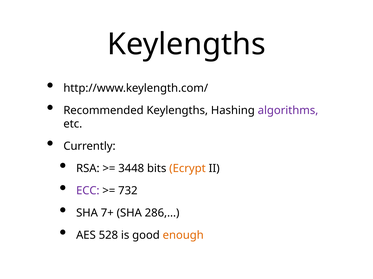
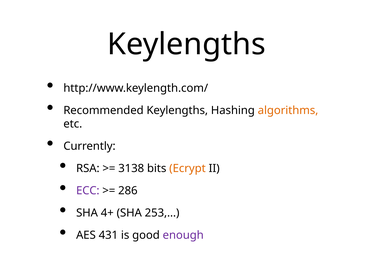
algorithms colour: purple -> orange (288, 111)
3448: 3448 -> 3138 (131, 169)
732: 732 -> 286 (128, 191)
7+: 7+ -> 4+ (107, 214)
286,…: 286,… -> 253,… (162, 214)
528: 528 -> 431 (108, 236)
enough colour: orange -> purple (183, 236)
